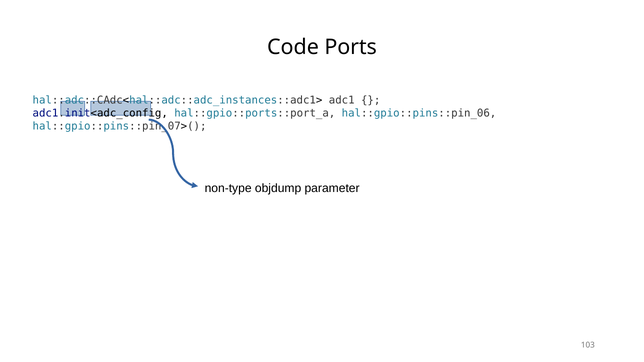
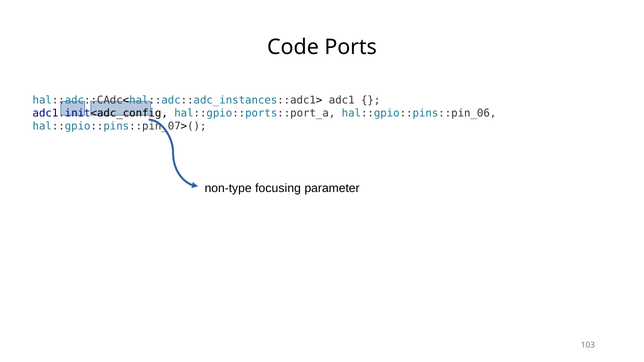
objdump: objdump -> focusing (278, 188)
